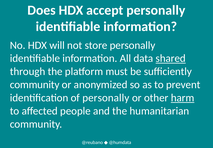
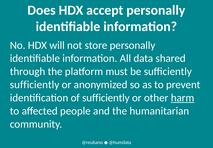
shared underline: present -> none (171, 58)
community: community -> sufficiently (35, 84)
of personally: personally -> sufficiently (106, 97)
